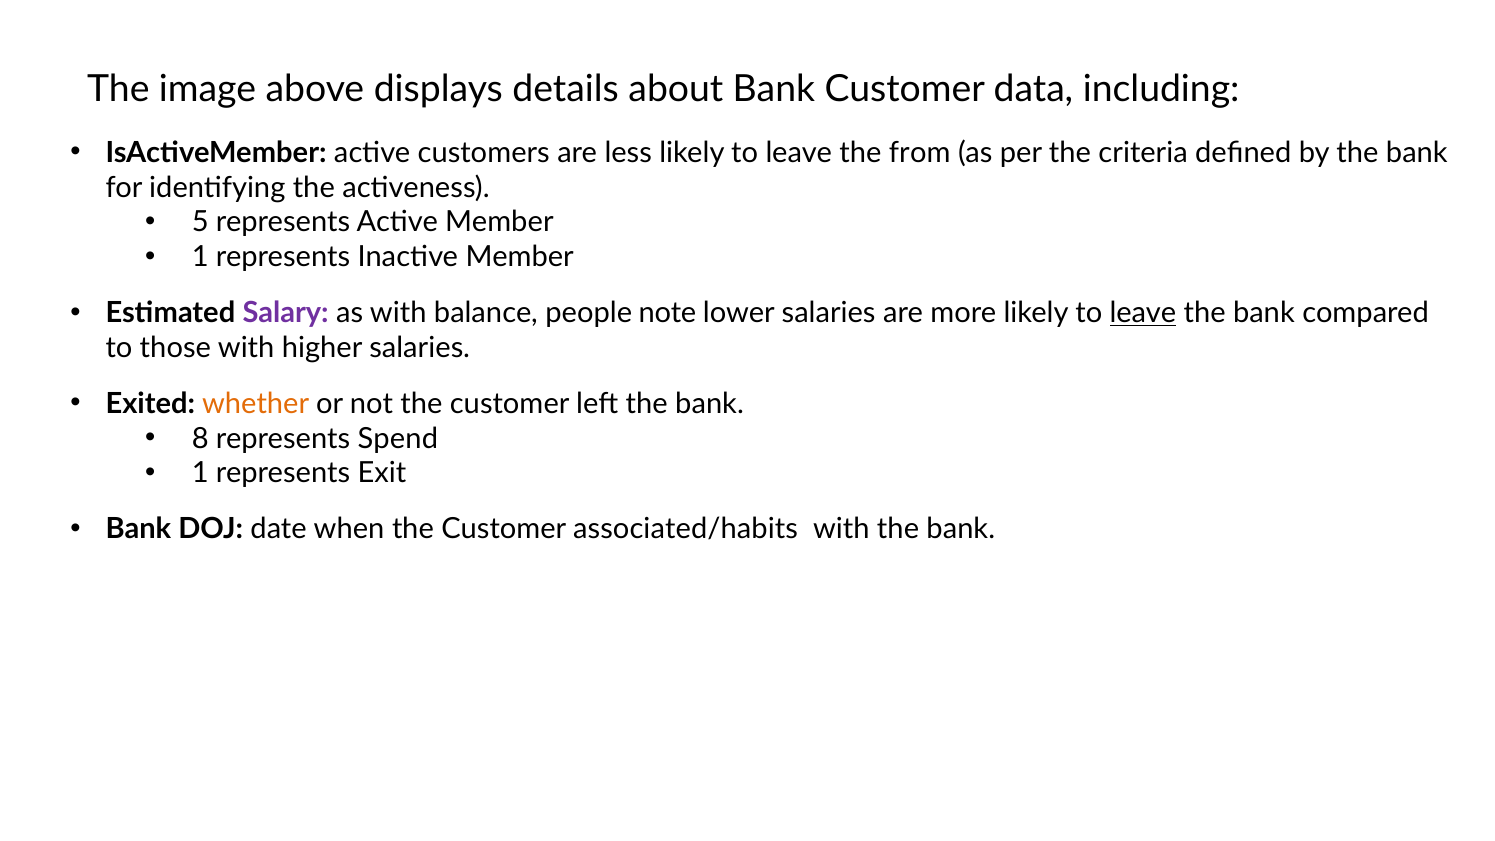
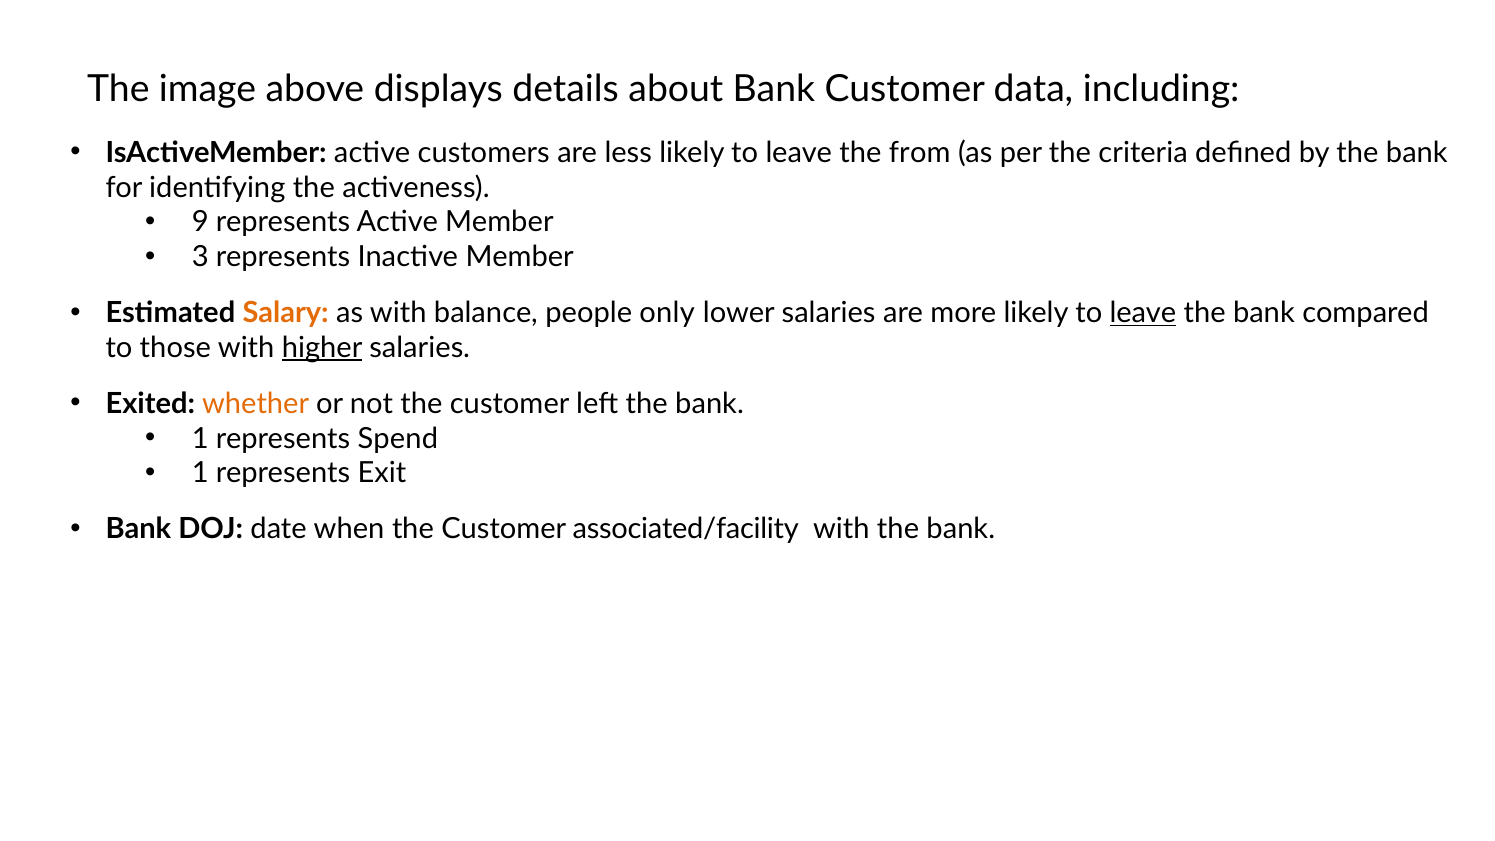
5: 5 -> 9 (200, 222)
1: 1 -> 3 (200, 257)
Salary colour: purple -> orange (286, 313)
note: note -> only (667, 313)
higher underline: none -> present (322, 348)
8: 8 -> 1 (200, 438)
associated/habits: associated/habits -> associated/facility (686, 529)
